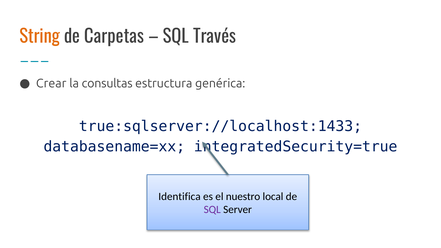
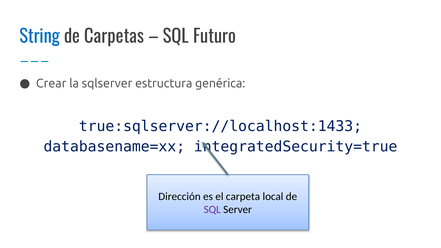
String colour: orange -> blue (40, 37)
Través: Través -> Futuro (215, 37)
consultas: consultas -> sqlserver (107, 83)
Identifica: Identifica -> Dirección (180, 196)
nuestro: nuestro -> carpeta (243, 196)
